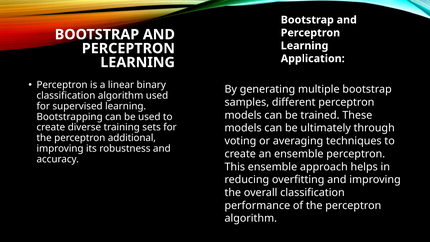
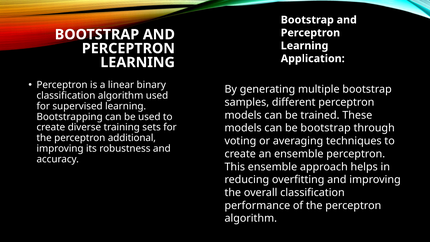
be ultimately: ultimately -> bootstrap (326, 128)
